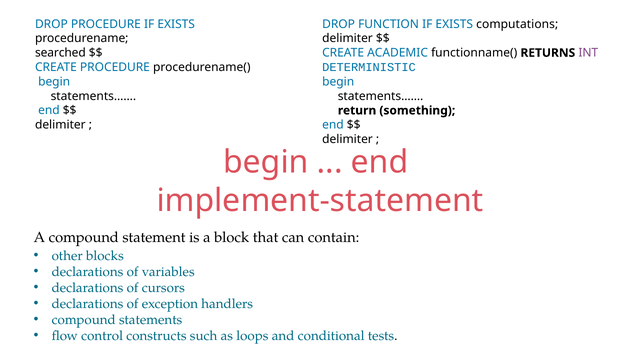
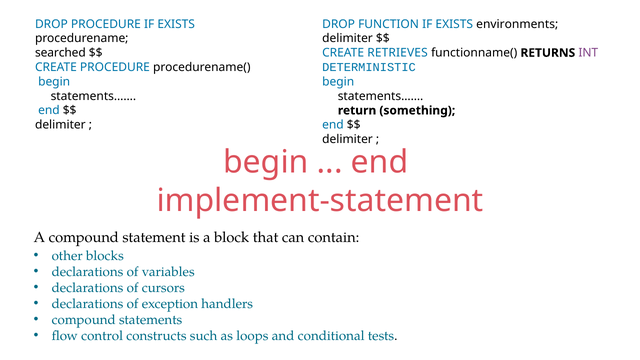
computations: computations -> environments (517, 24)
ACADEMIC: ACADEMIC -> RETRIEVES (398, 53)
